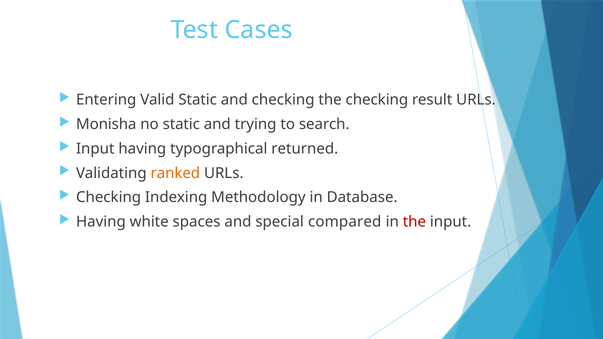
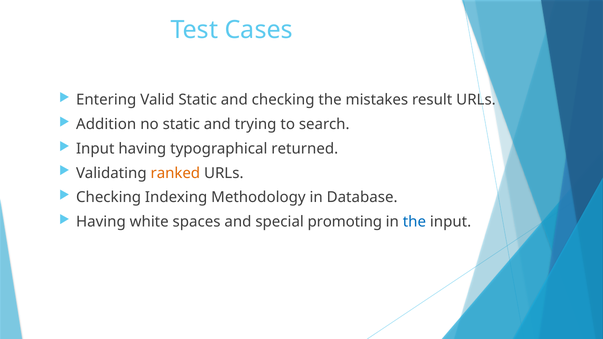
the checking: checking -> mistakes (377, 100)
Monisha: Monisha -> Addition (106, 124)
compared: compared -> promoting (345, 222)
the colour: red -> blue (414, 222)
